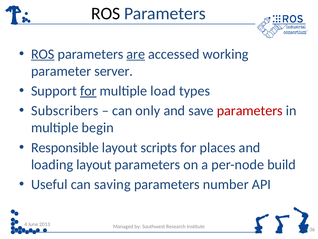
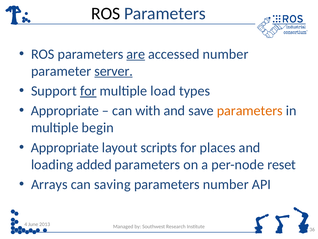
ROS underline: present -> none (43, 54)
accessed working: working -> number (226, 54)
server underline: none -> present (114, 71)
Subscribers: Subscribers -> Appropriate (65, 111)
only: only -> with (148, 111)
parameters colour: red -> orange (250, 111)
Responsible: Responsible -> Appropriate (65, 147)
loading layout: layout -> added (94, 164)
build: build -> reset (282, 164)
Useful: Useful -> Arrays (49, 184)
